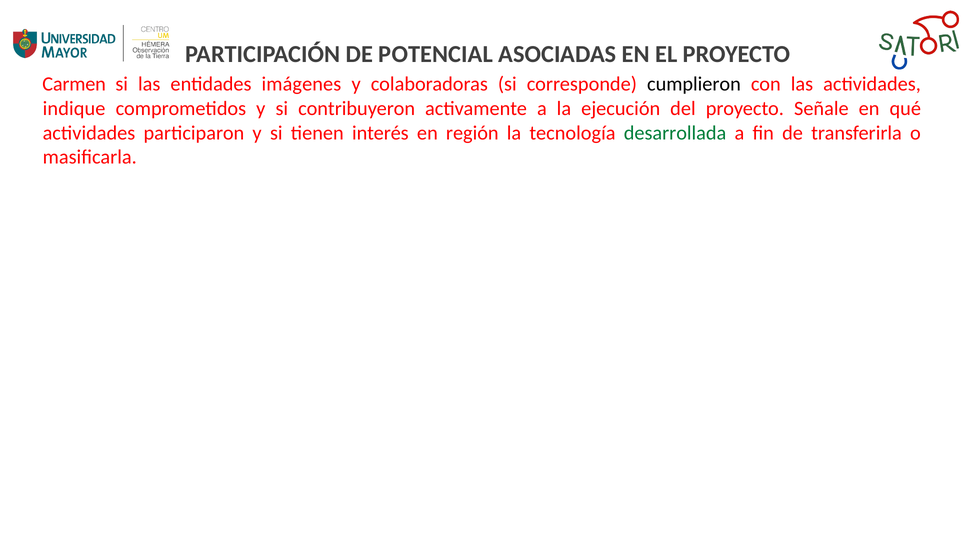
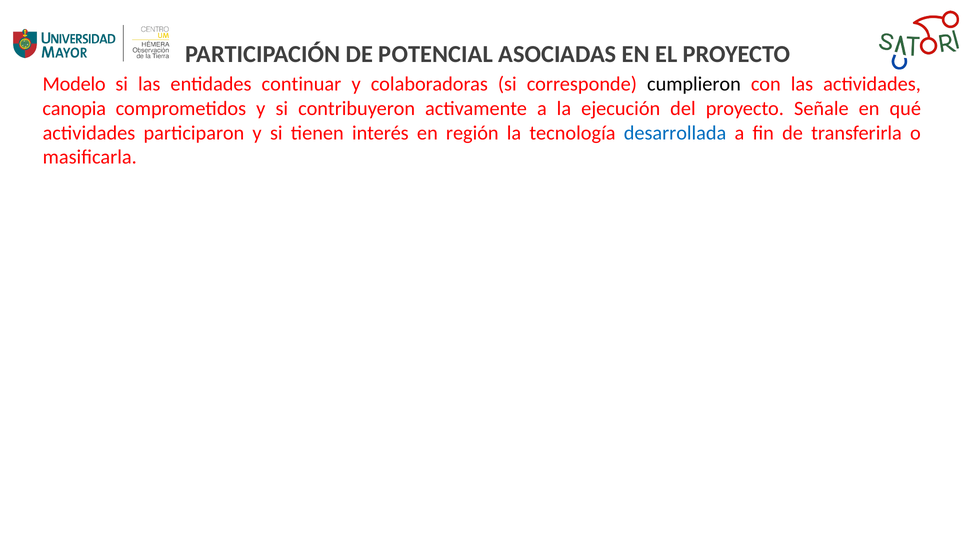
Carmen: Carmen -> Modelo (74, 84)
imágenes: imágenes -> continuar (301, 84)
indique: indique -> canopia (74, 108)
desarrollada colour: green -> blue (675, 133)
